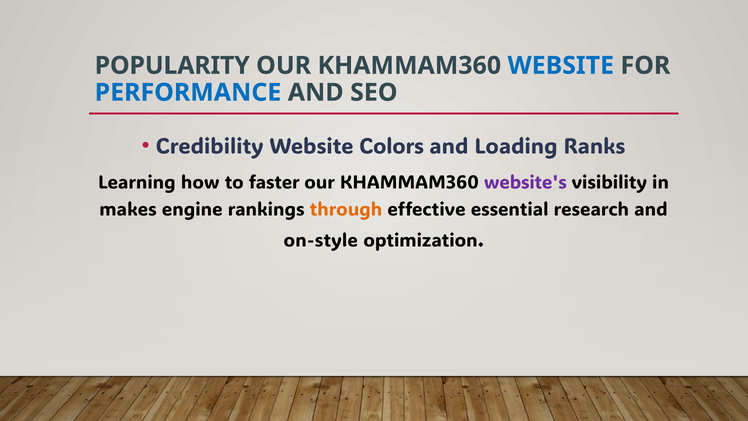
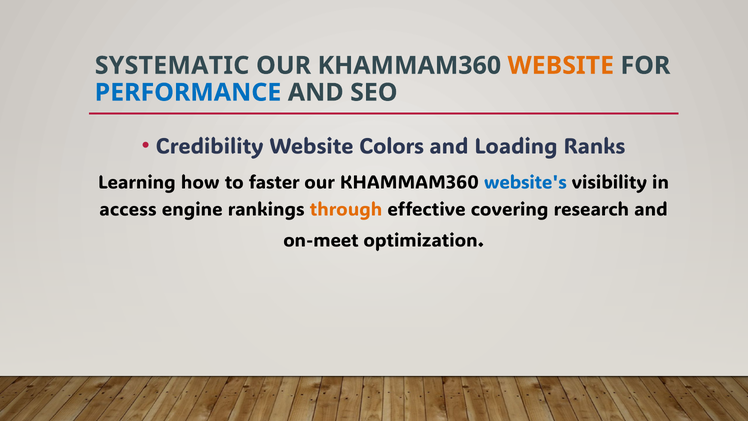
POPULARITY: POPULARITY -> SYSTEMATIC (172, 65)
WEBSITE colour: blue -> orange (561, 65)
website's colour: purple -> blue (525, 183)
makes: makes -> access (128, 210)
essential: essential -> covering (510, 210)
on-style: on-style -> on-meet (321, 240)
